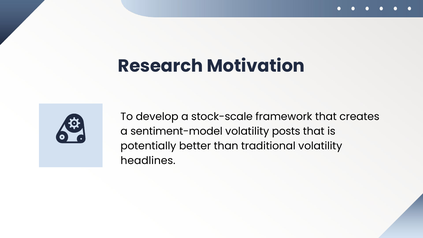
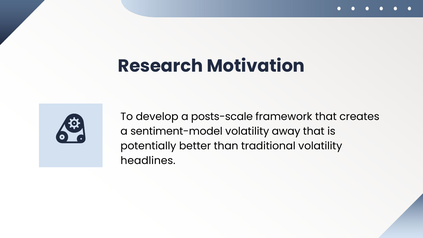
stock-scale: stock-scale -> posts-scale (222, 117)
posts: posts -> away (286, 131)
